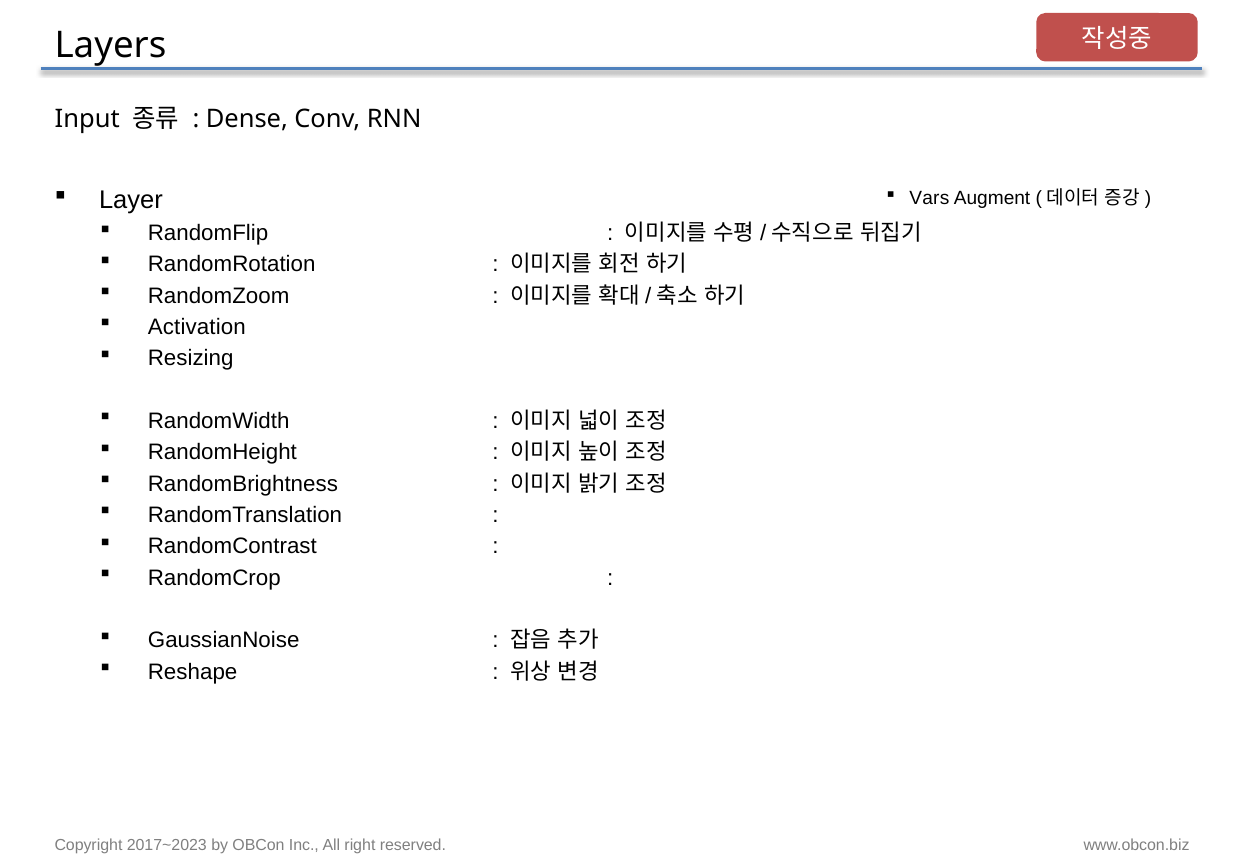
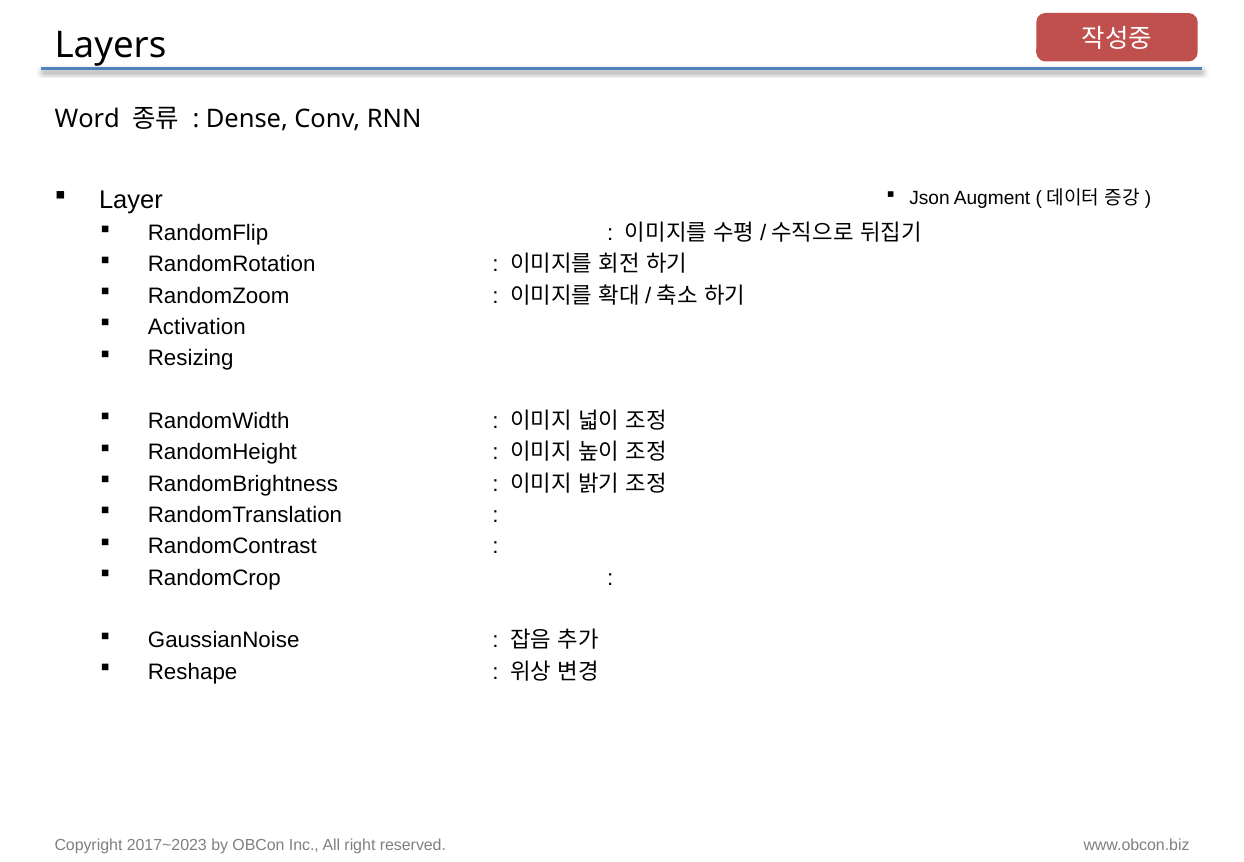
Input: Input -> Word (87, 119)
Vars: Vars -> Json (930, 198)
